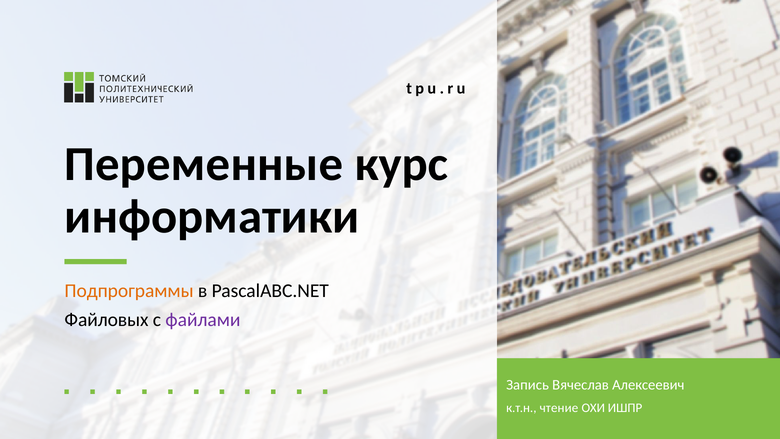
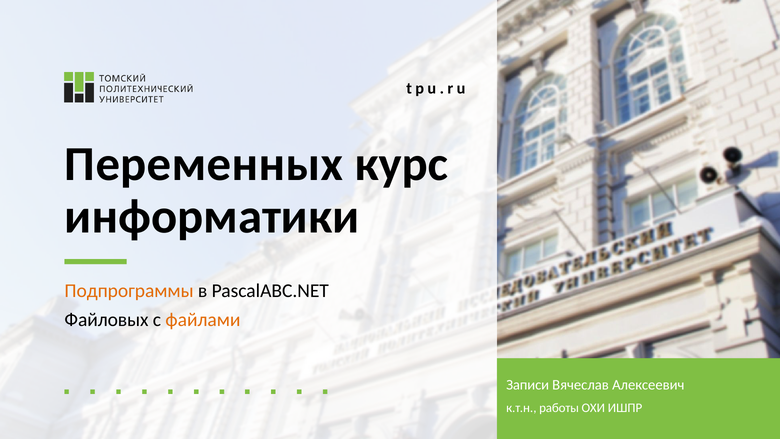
Переменные: Переменные -> Переменных (204, 164)
файлами colour: purple -> orange (203, 320)
Запись: Запись -> Записи (528, 385)
чтение: чтение -> работы (559, 408)
